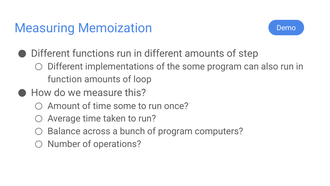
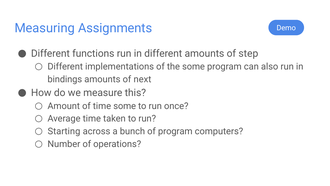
Memoization: Memoization -> Assignments (115, 28)
function: function -> bindings (65, 79)
loop: loop -> next (142, 79)
Balance: Balance -> Starting (64, 131)
